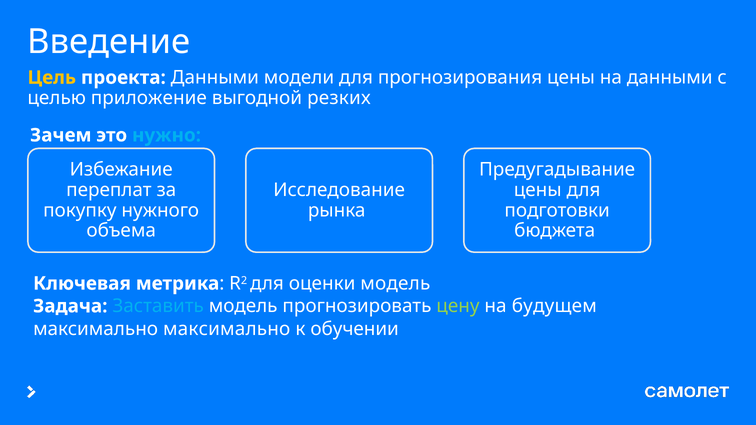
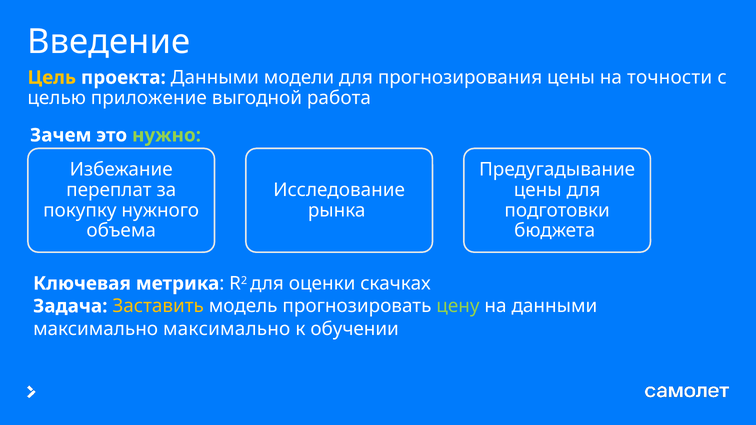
на данными: данными -> точности (670, 78)
резких: резких -> работа (339, 98)
нужно colour: light blue -> light green (167, 135)
оценки модель: модель -> скачках (395, 284)
Заставить colour: light blue -> yellow (158, 306)
на будущем: будущем -> данными (554, 306)
